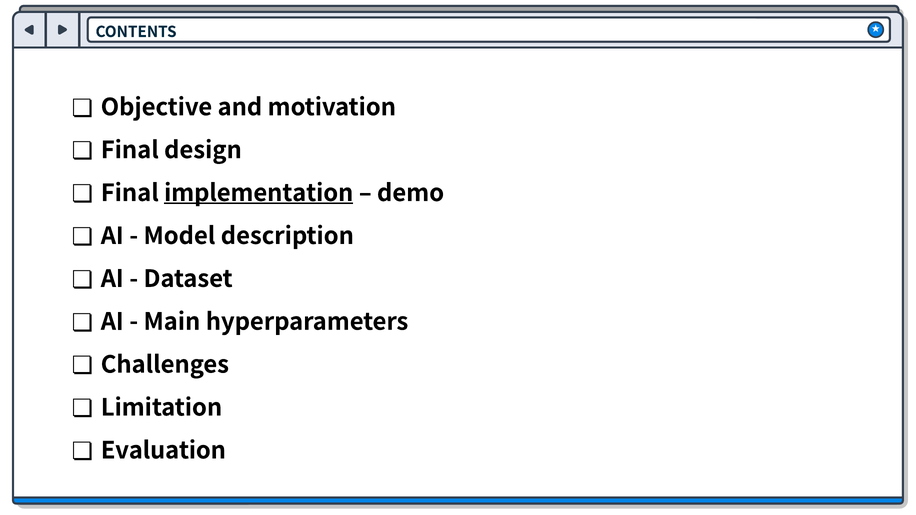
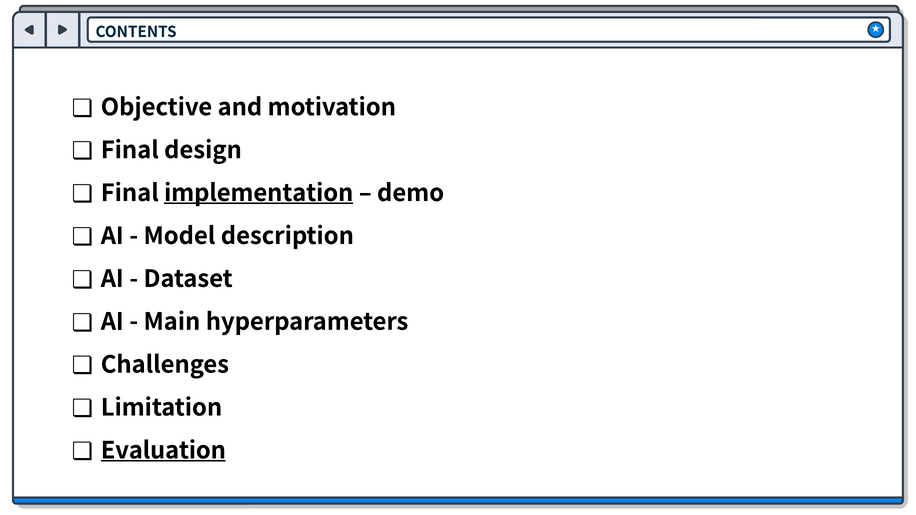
Evaluation underline: none -> present (163, 451)
